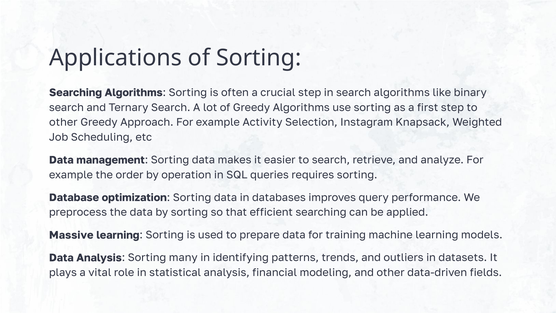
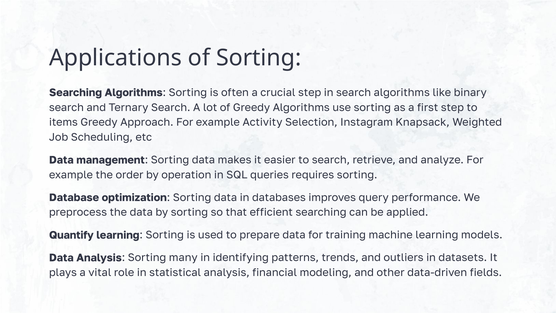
other: other -> items (63, 122)
Massive: Massive -> Quantify (71, 235)
